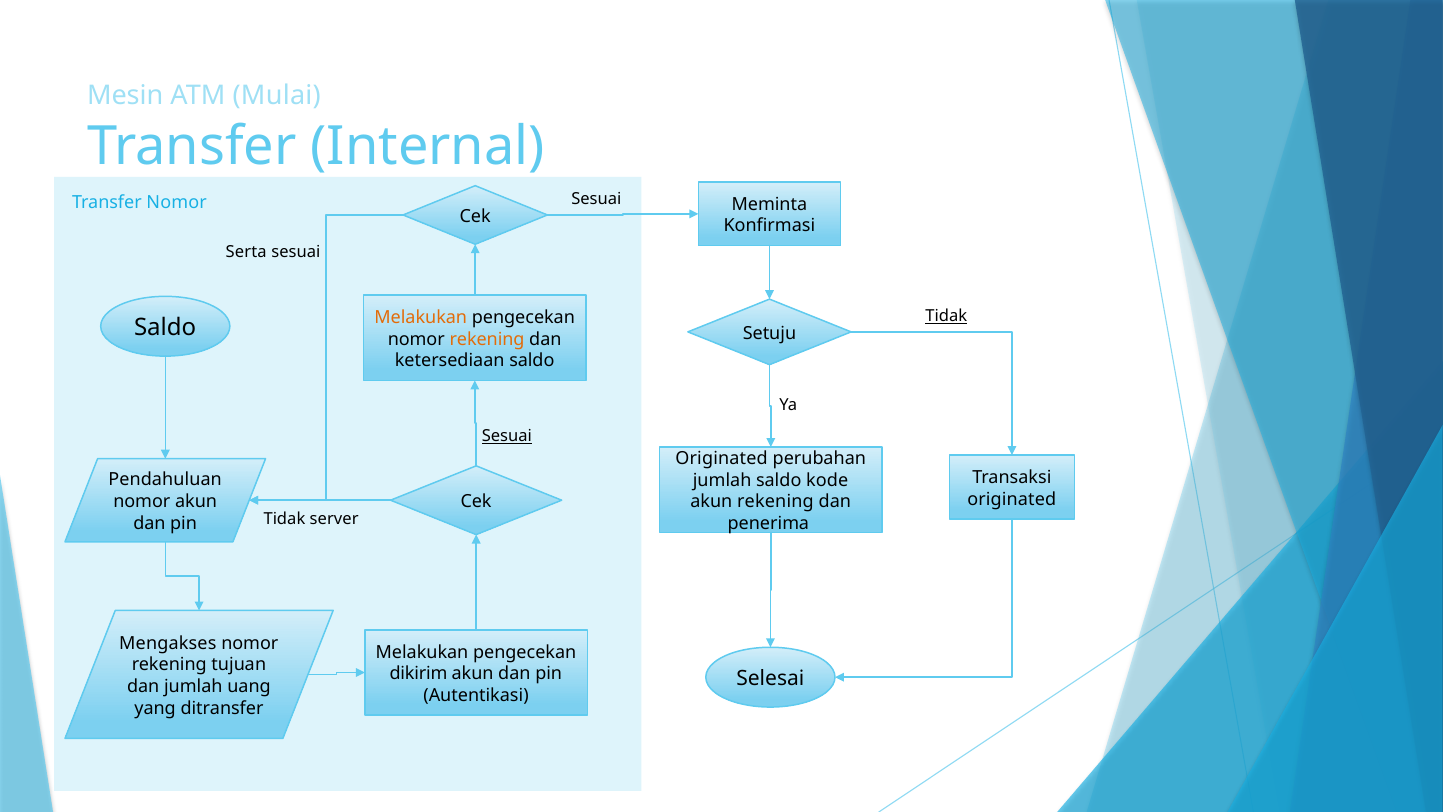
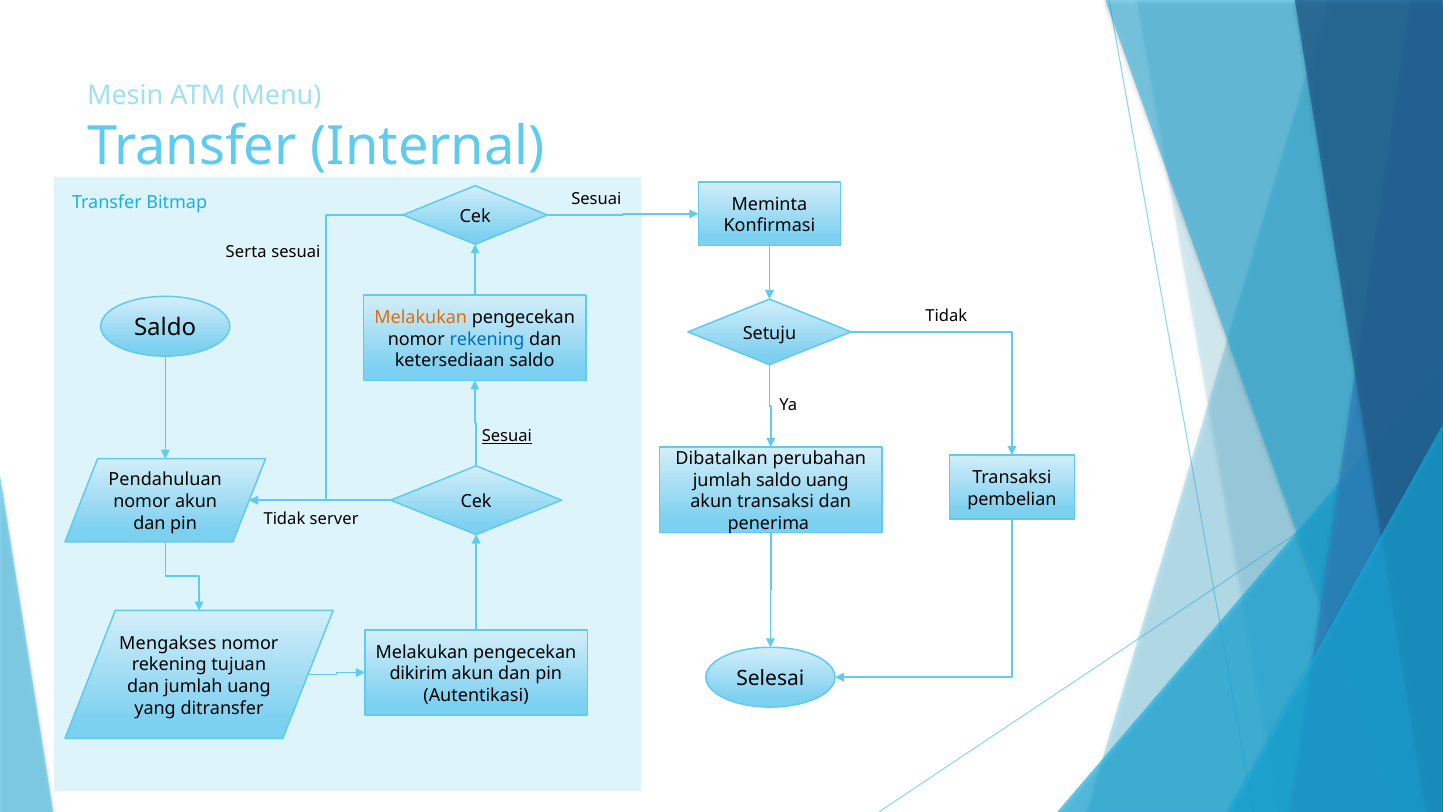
Mulai: Mulai -> Menu (277, 96)
Transfer Nomor: Nomor -> Bitmap (177, 202)
Tidak underline: present -> none (946, 316)
rekening colour: orange -> blue (487, 339)
Originated: Originated -> Dibatalkan (722, 458)
saldo kode: kode -> uang (827, 480)
originated: originated -> pembelian (1012, 499)
akun rekening: rekening -> transaksi (775, 502)
